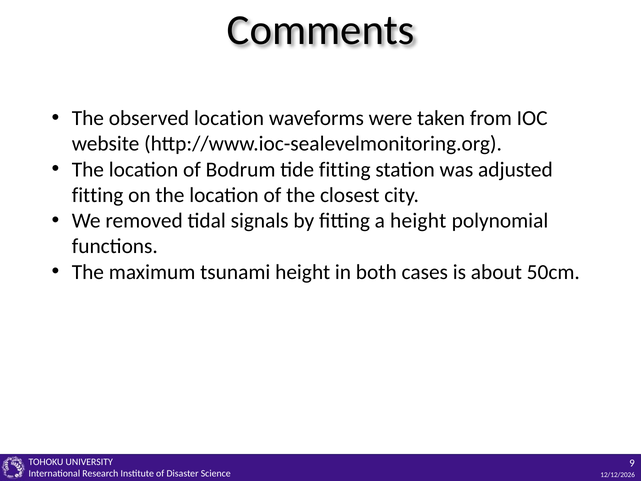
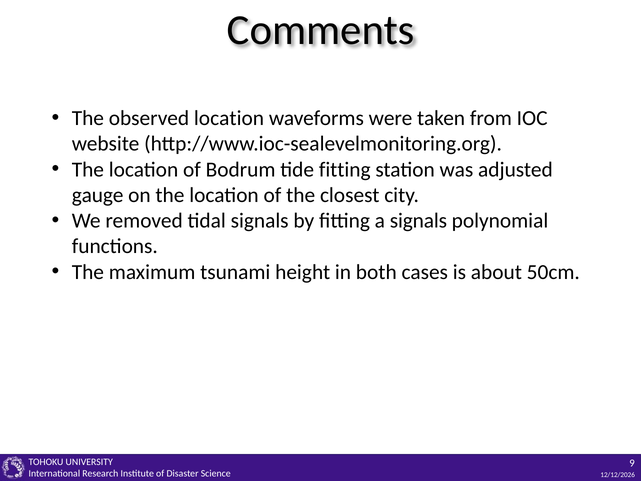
fitting: fitting -> gauge (98, 195)
a height: height -> signals (418, 221)
